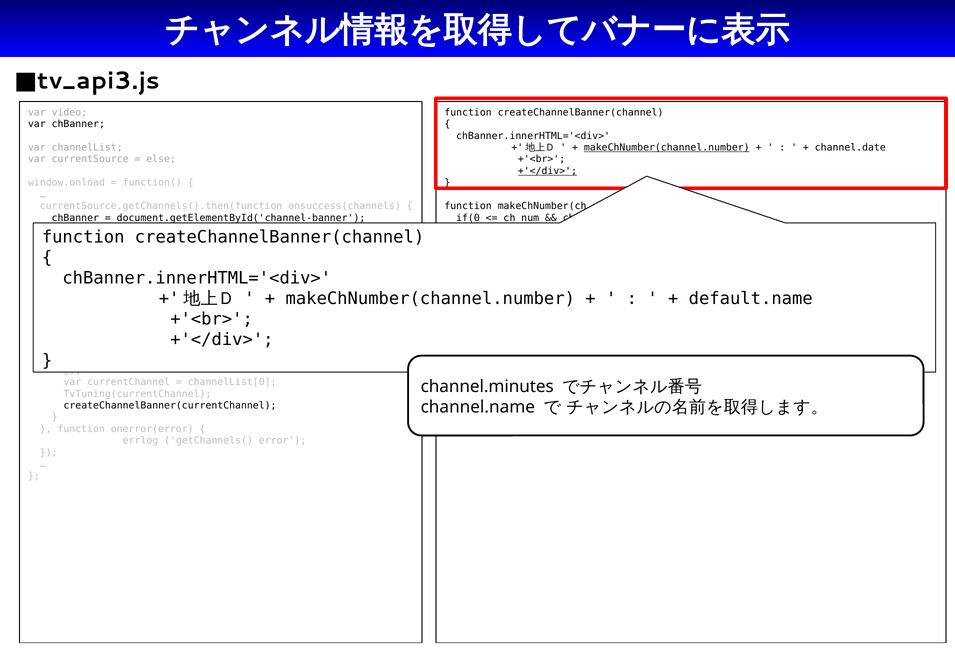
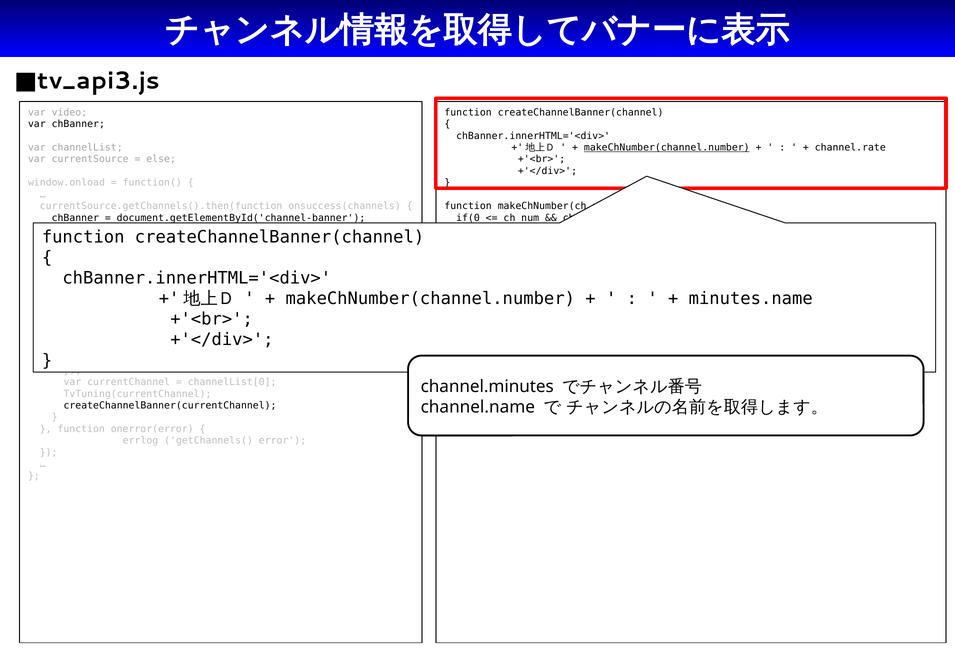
channel.date: channel.date -> channel.rate (850, 148)
+'</div> underline: present -> none (547, 171)
default.name: default.name -> minutes.name (751, 299)
